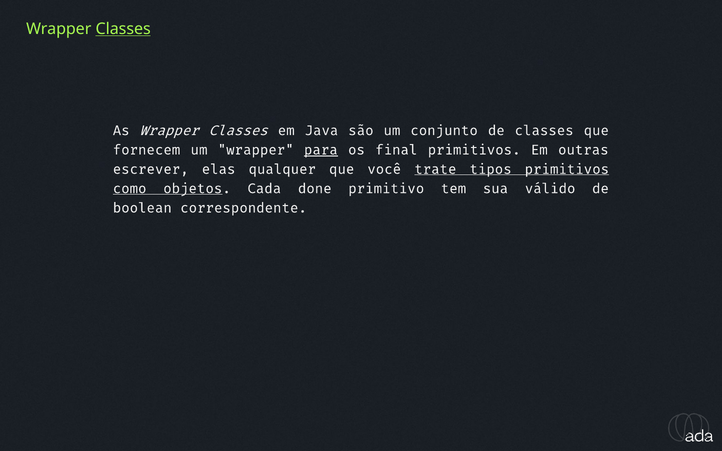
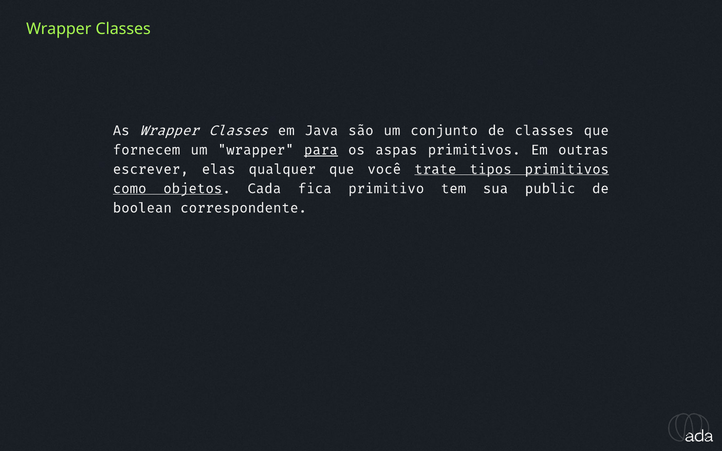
Classes underline: present -> none (123, 29)
final: final -> aspas (396, 150)
done: done -> fica (315, 189)
válido: válido -> public (550, 189)
